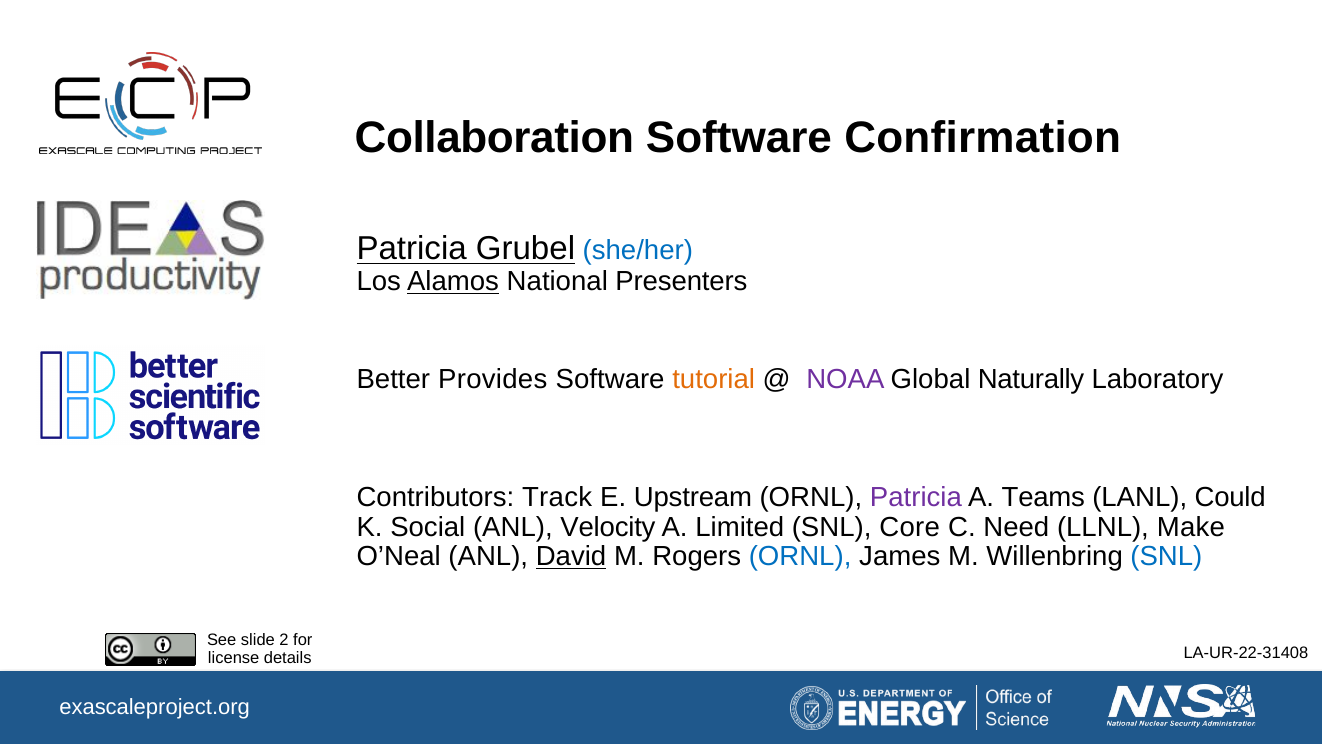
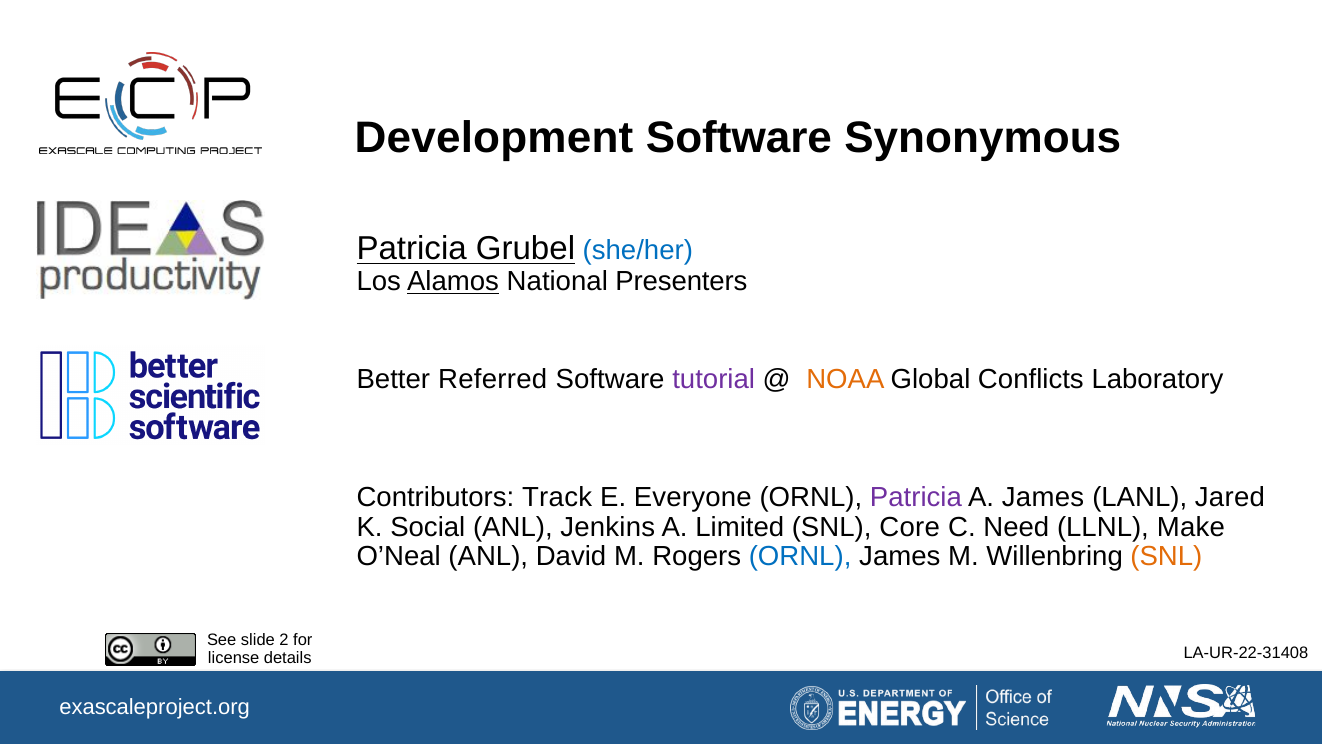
Collaboration: Collaboration -> Development (494, 138)
Confirmation: Confirmation -> Synonymous (983, 138)
Provides: Provides -> Referred (493, 380)
tutorial colour: orange -> purple (714, 380)
NOAA colour: purple -> orange (845, 380)
Naturally: Naturally -> Conflicts (1031, 380)
Upstream: Upstream -> Everyone (693, 497)
A Teams: Teams -> James (1043, 497)
Could: Could -> Jared (1230, 497)
Velocity: Velocity -> Jenkins (608, 527)
David underline: present -> none (571, 557)
SNL colour: blue -> orange (1166, 557)
